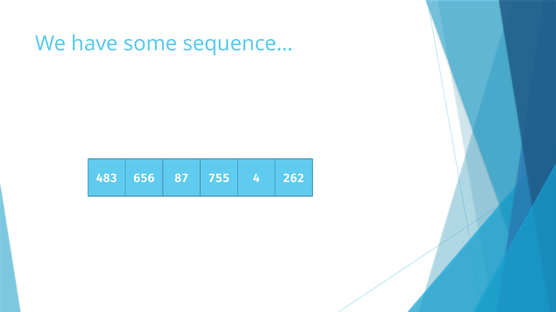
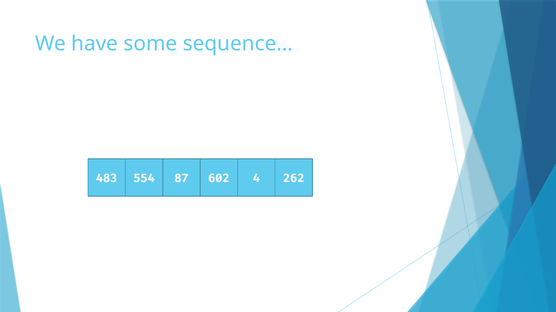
656: 656 -> 554 (144, 179)
755: 755 -> 602 (219, 179)
